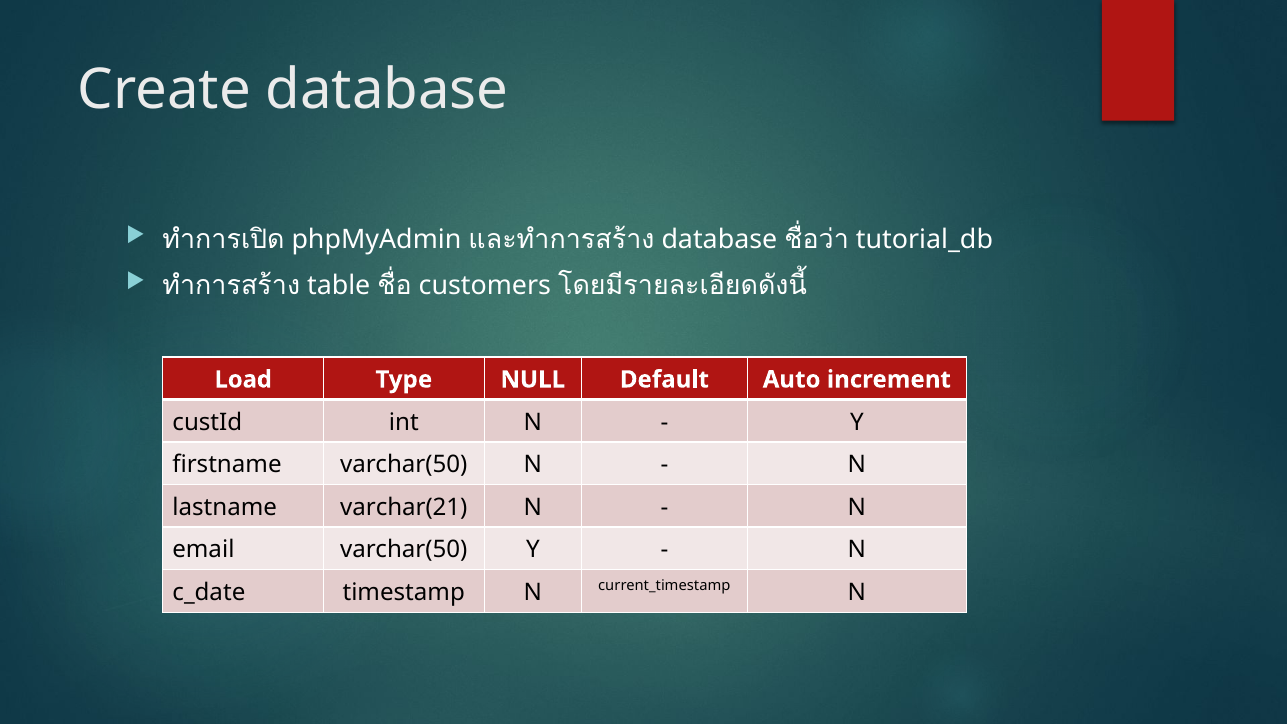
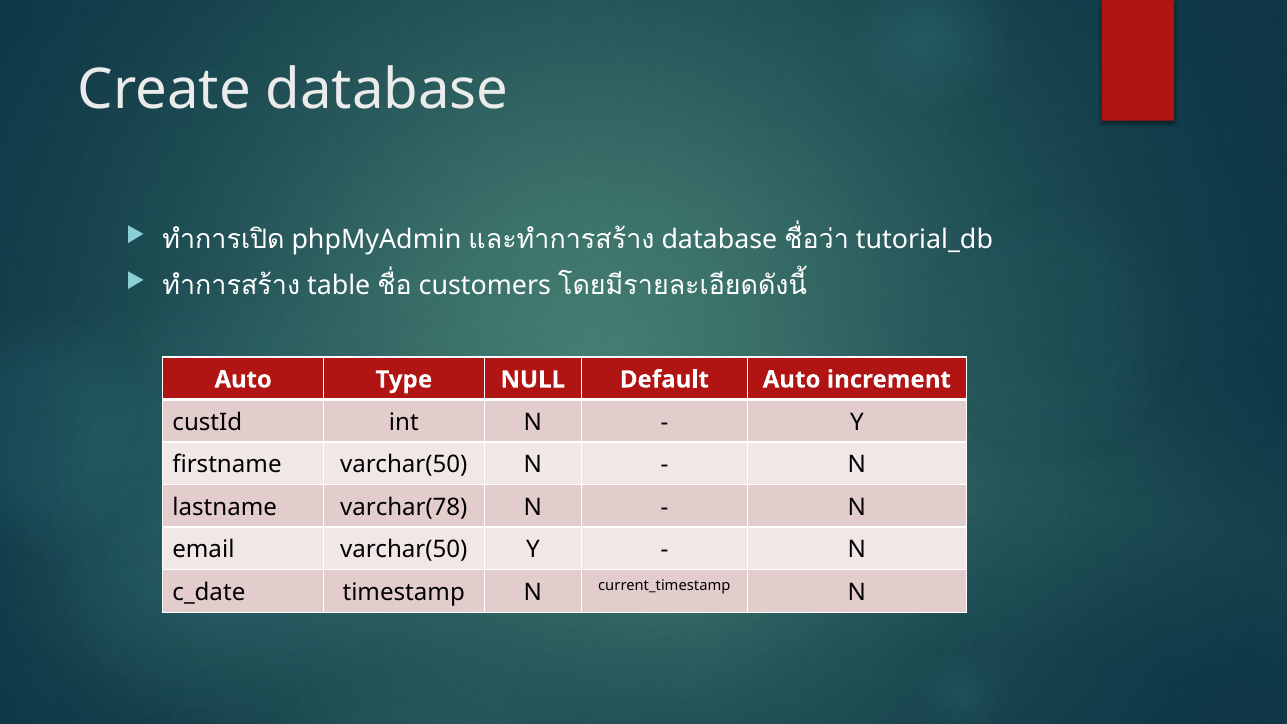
Load: Load -> Auto (243, 380)
varchar(21: varchar(21 -> varchar(78 (404, 507)
